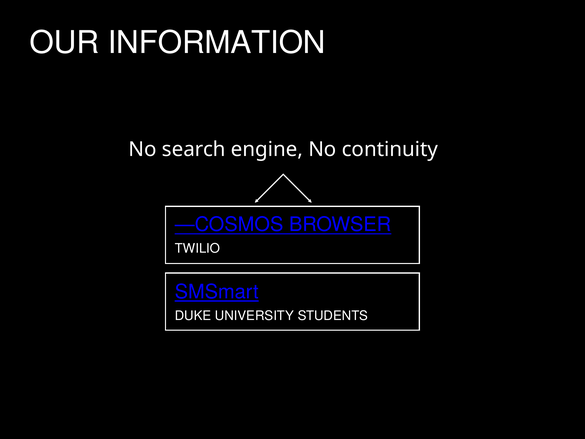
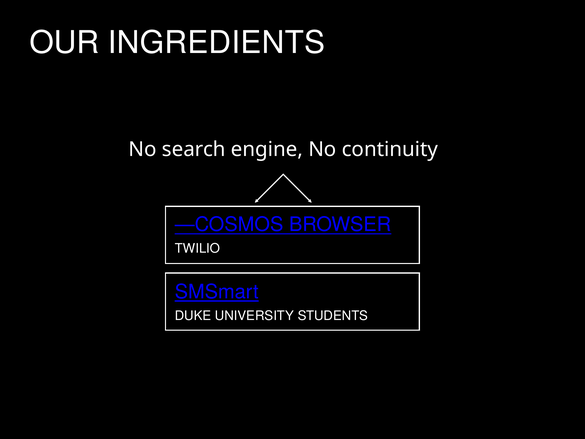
INFORMATION: INFORMATION -> INGREDIENTS (216, 43)
